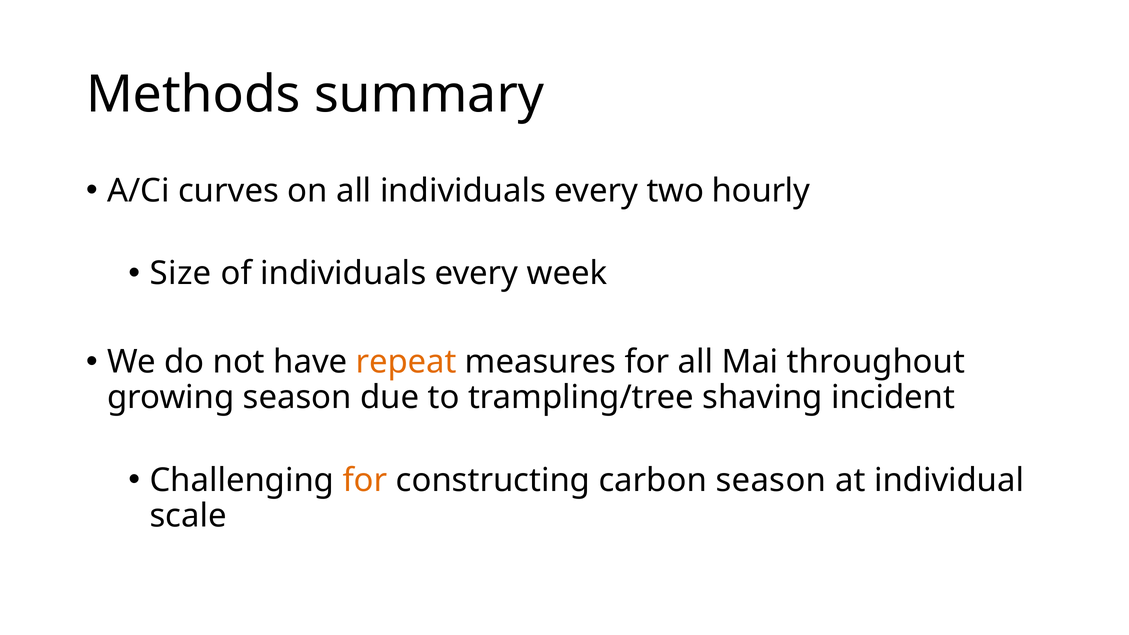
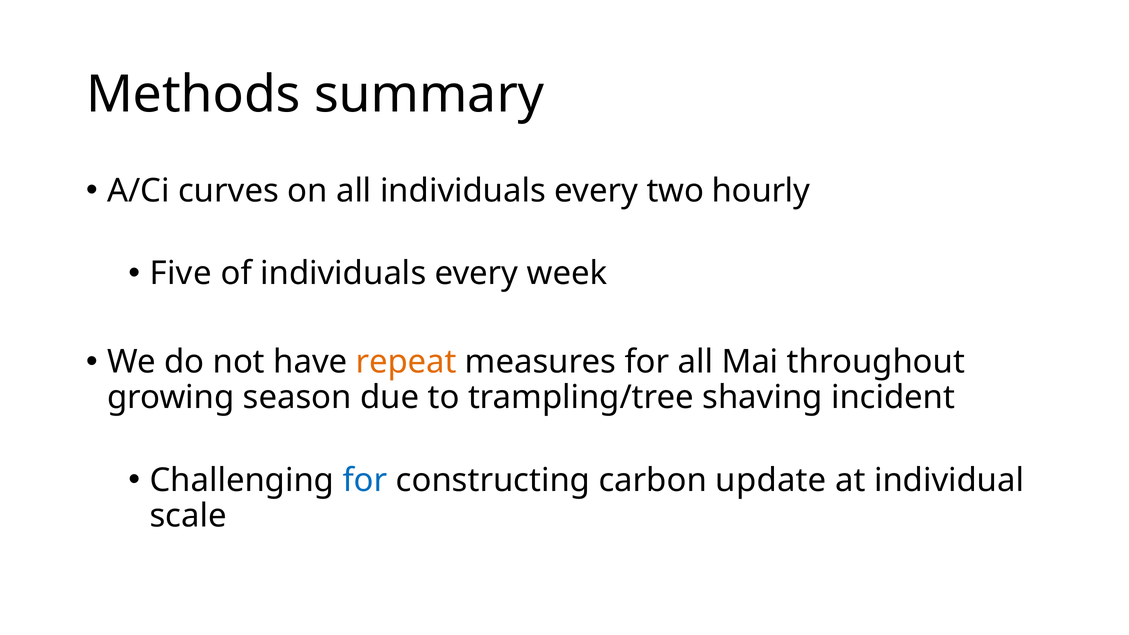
Size: Size -> Five (181, 274)
for colour: orange -> blue (365, 480)
carbon season: season -> update (771, 480)
